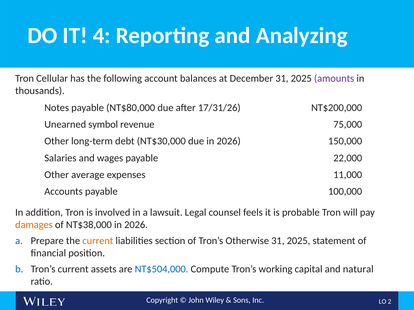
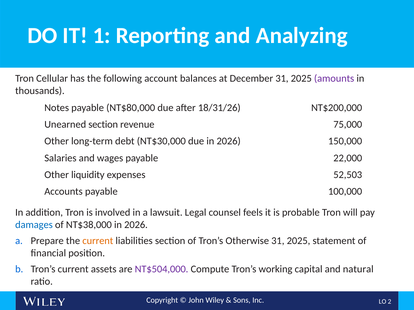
4: 4 -> 1 (102, 35)
17/31/26: 17/31/26 -> 18/31/26 (219, 108)
Unearned symbol: symbol -> section (103, 125)
average: average -> liquidity (88, 175)
11,000: 11,000 -> 52,503 (348, 175)
damages colour: orange -> blue (34, 225)
NT$504,000 colour: blue -> purple (162, 270)
